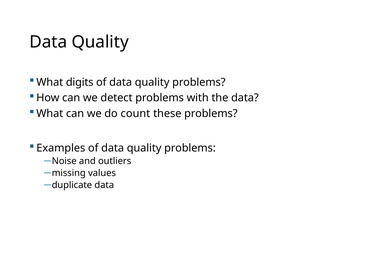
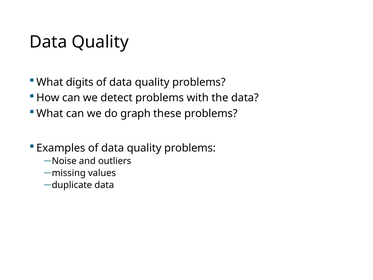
count: count -> graph (136, 113)
